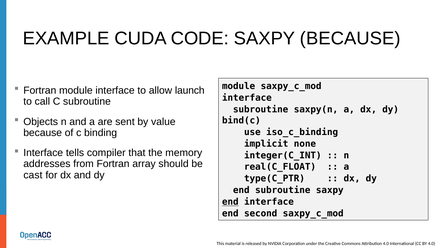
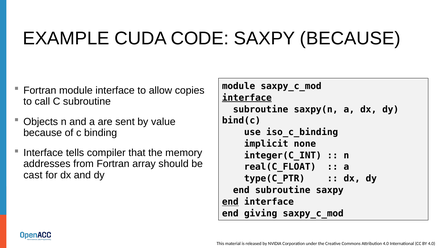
launch: launch -> copies (190, 90)
interface underline: none -> present (247, 98)
second: second -> giving (261, 214)
